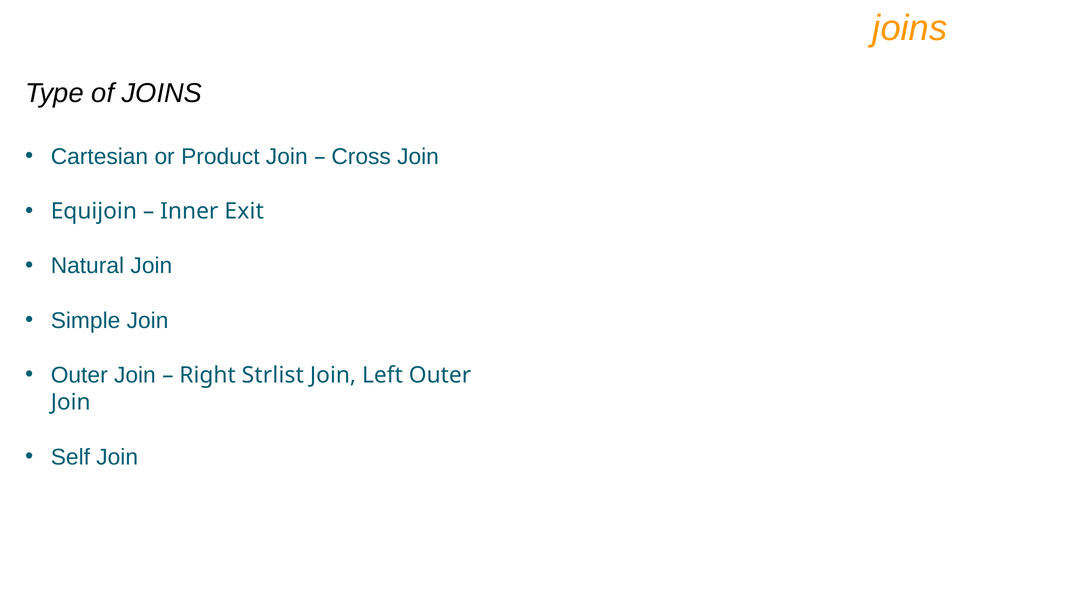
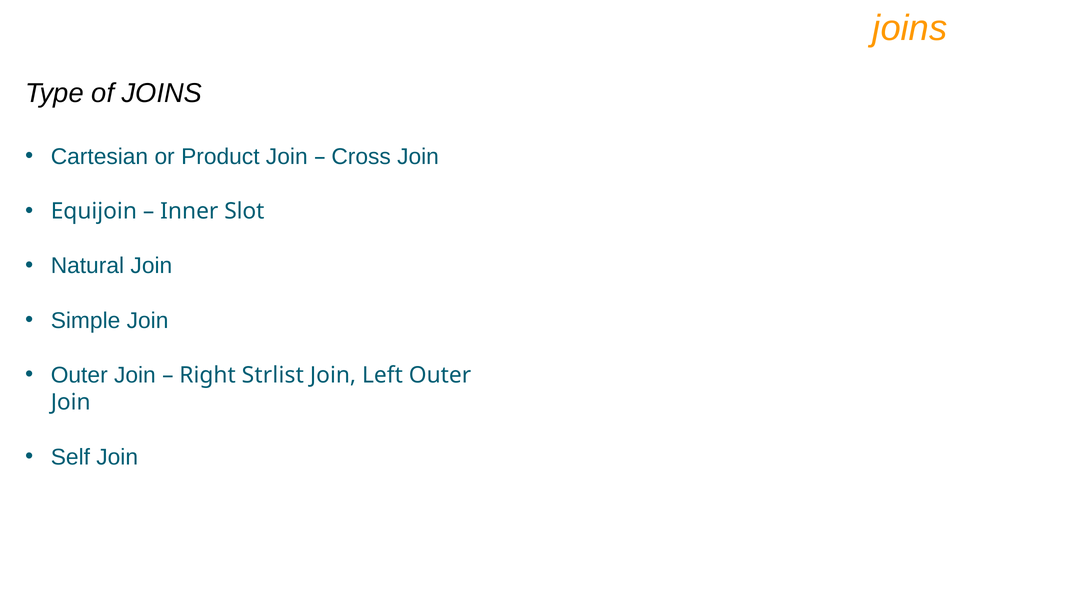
Exit: Exit -> Slot (244, 211)
